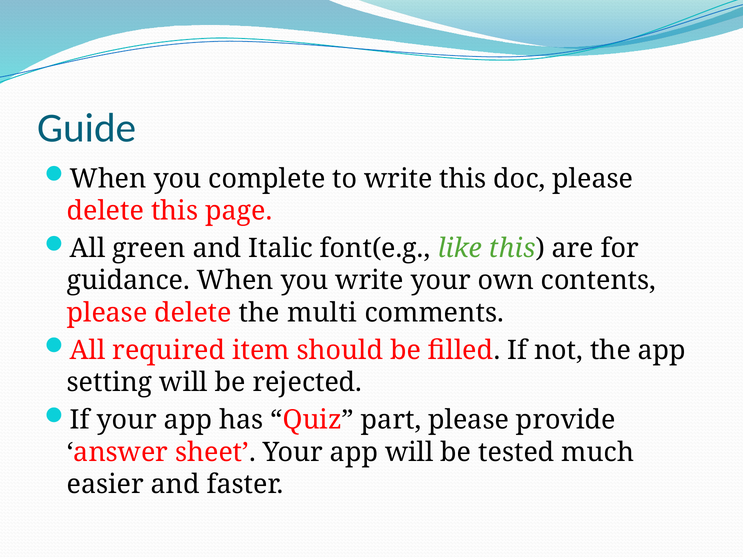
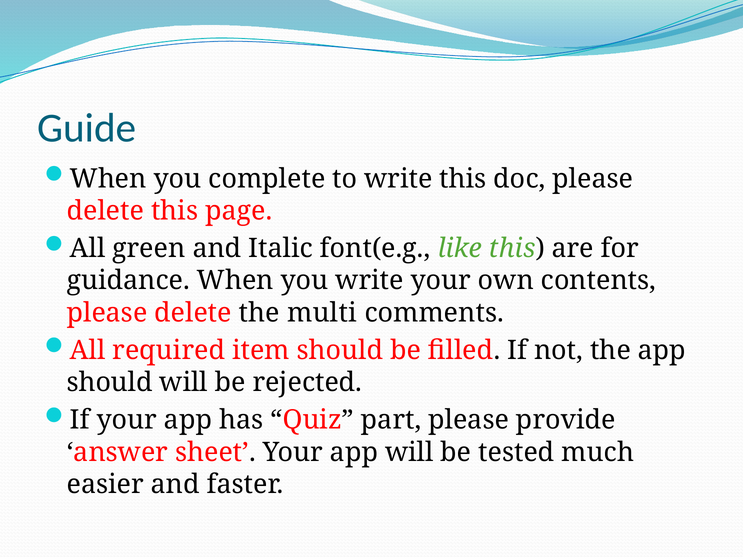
setting: setting -> should (110, 383)
